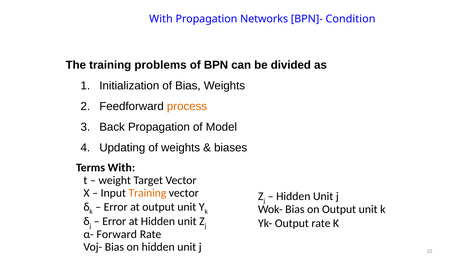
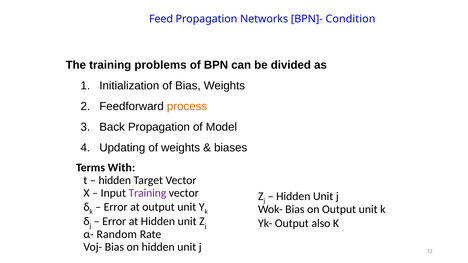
With: With -> Feed (161, 19)
weight: weight -> hidden (115, 181)
Training colour: orange -> purple (147, 193)
Output rate: rate -> also (321, 223)
Forward: Forward -> Random (117, 235)
